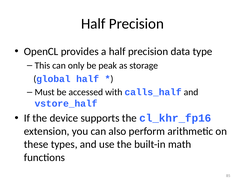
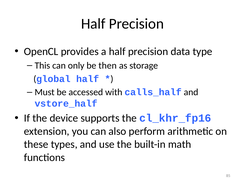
peak: peak -> then (108, 65)
